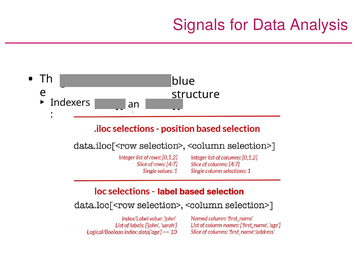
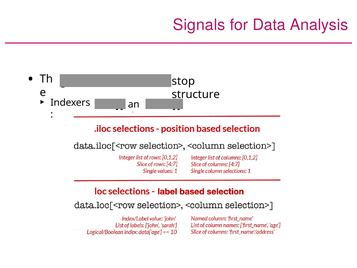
blue: blue -> stop (183, 81)
